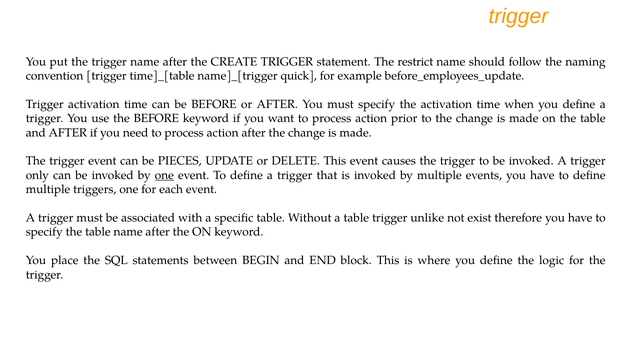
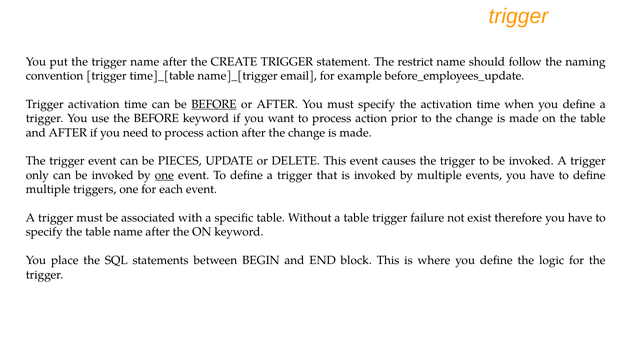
quick: quick -> email (299, 76)
BEFORE underline: none -> present (214, 104)
unlike: unlike -> failure (427, 218)
